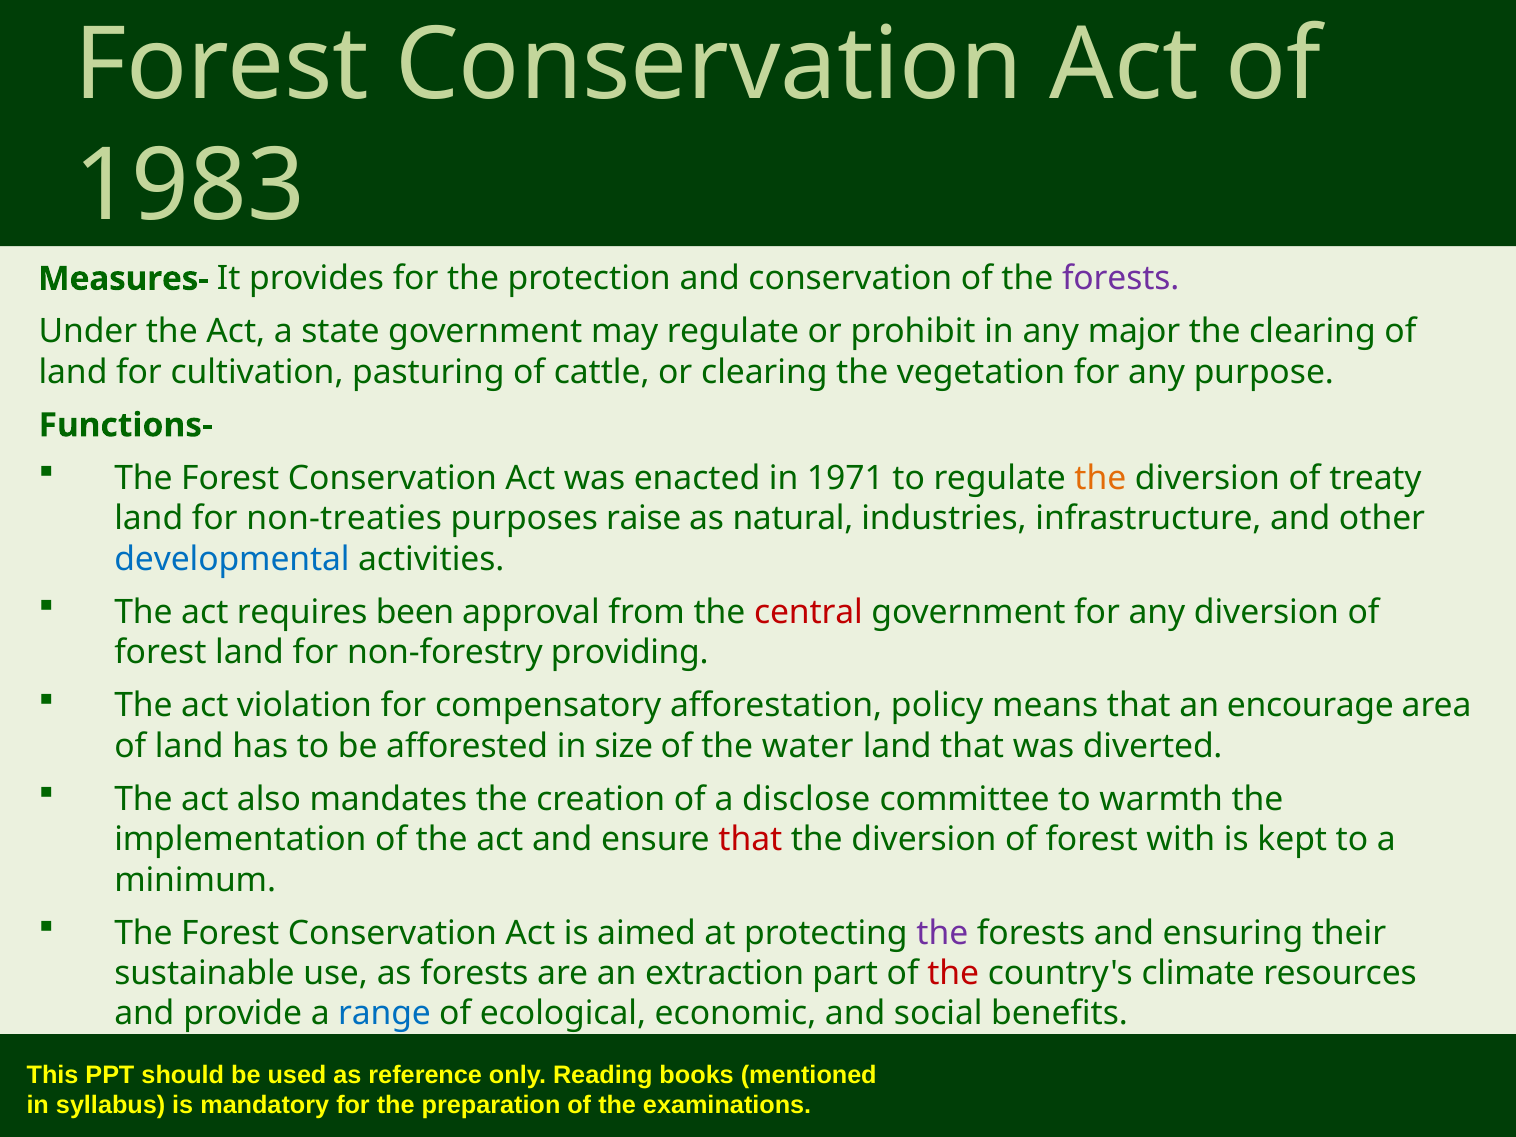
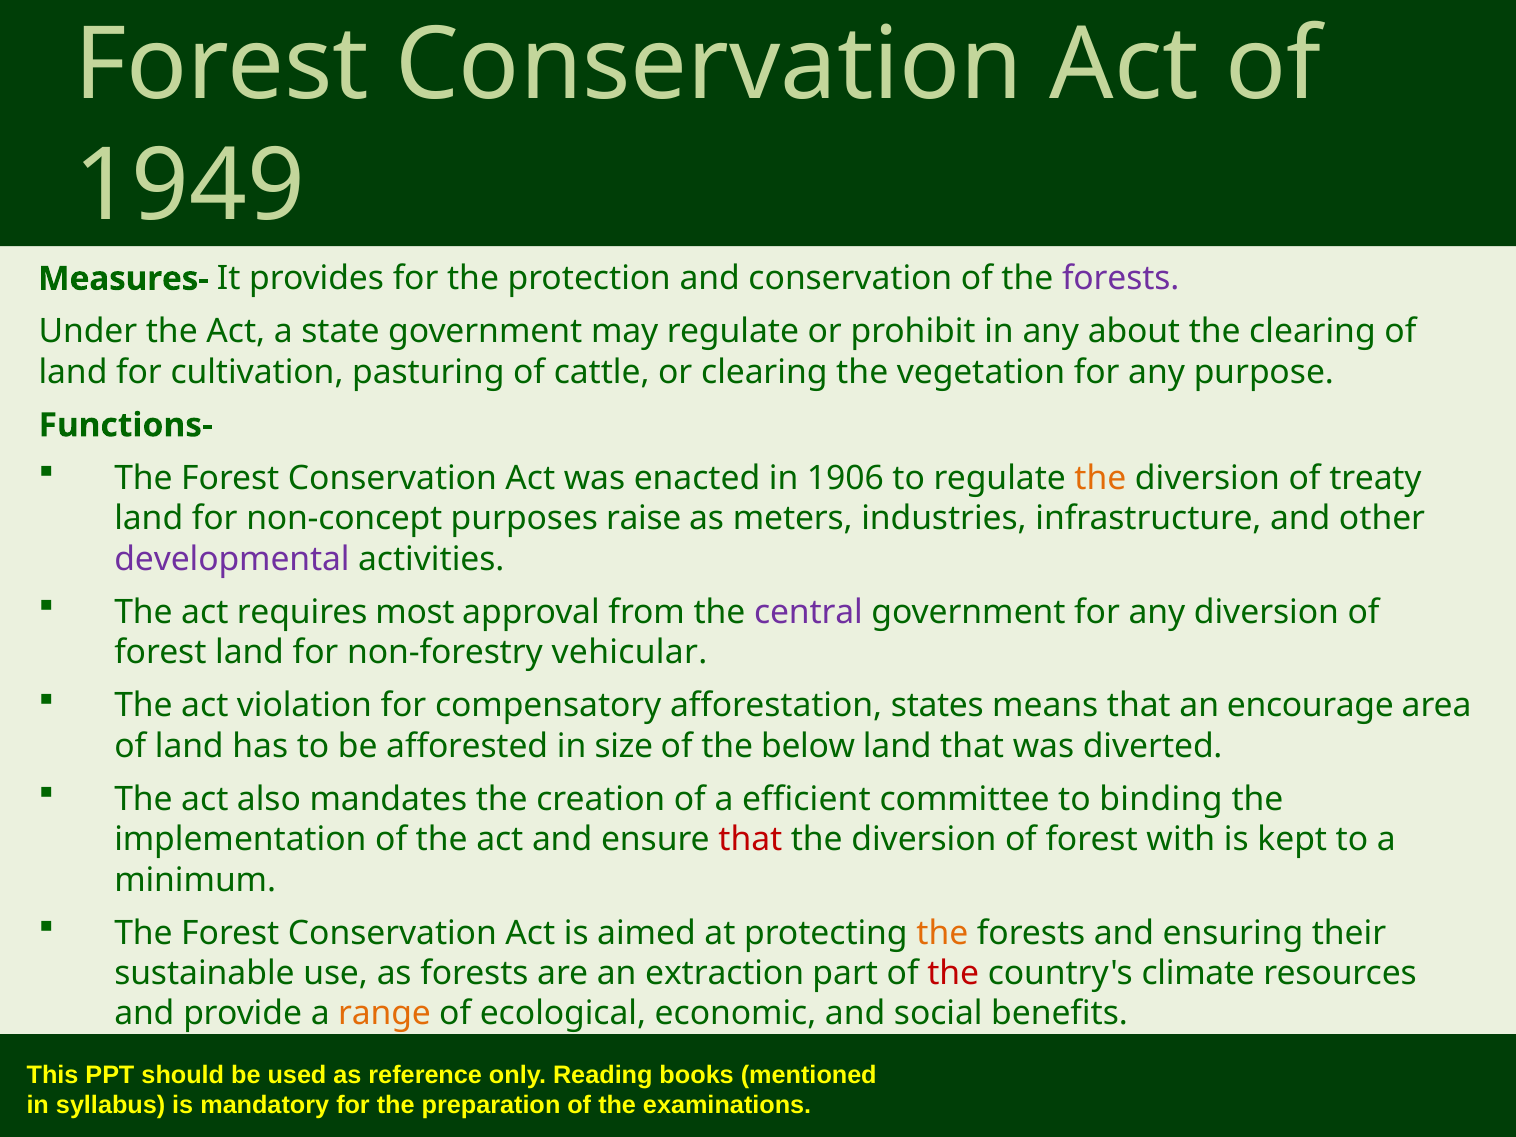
1983: 1983 -> 1949 (190, 186)
major: major -> about (1134, 332)
1971: 1971 -> 1906 (845, 478)
non-treaties: non-treaties -> non-concept (344, 519)
natural: natural -> meters (793, 519)
developmental colour: blue -> purple (232, 559)
been: been -> most (415, 612)
central colour: red -> purple (808, 612)
providing: providing -> vehicular (629, 653)
policy: policy -> states (937, 706)
water: water -> below (808, 746)
disclose: disclose -> efficient (806, 799)
warmth: warmth -> binding (1161, 799)
the colour: purple -> orange (942, 933)
range colour: blue -> orange (385, 1014)
